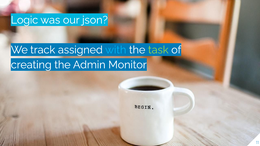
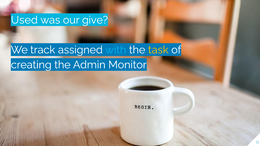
Logic: Logic -> Used (24, 20)
json: json -> give (95, 20)
task colour: light green -> yellow (158, 50)
